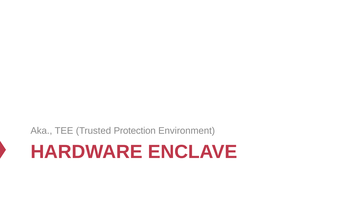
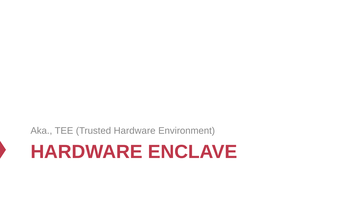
Trusted Protection: Protection -> Hardware (135, 131)
